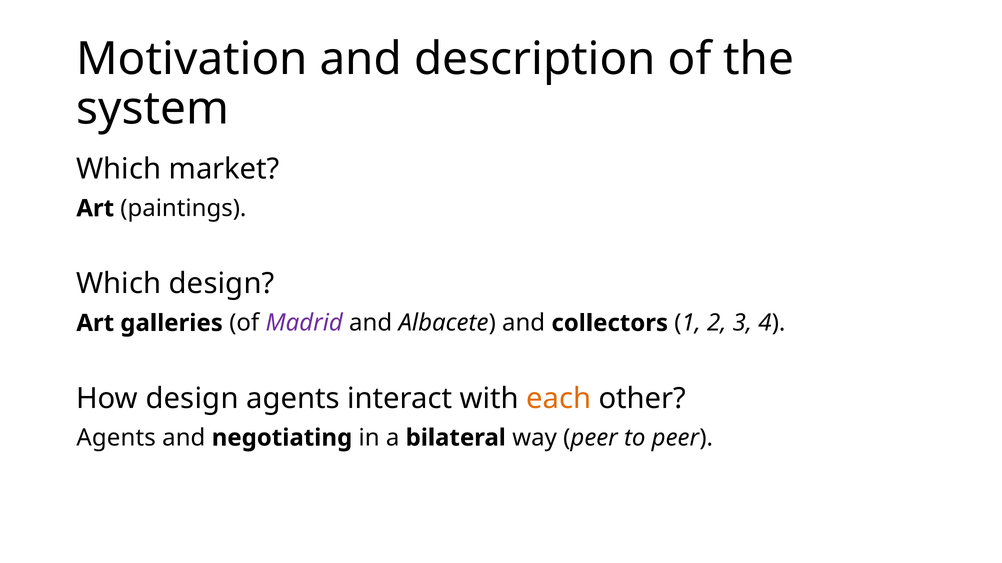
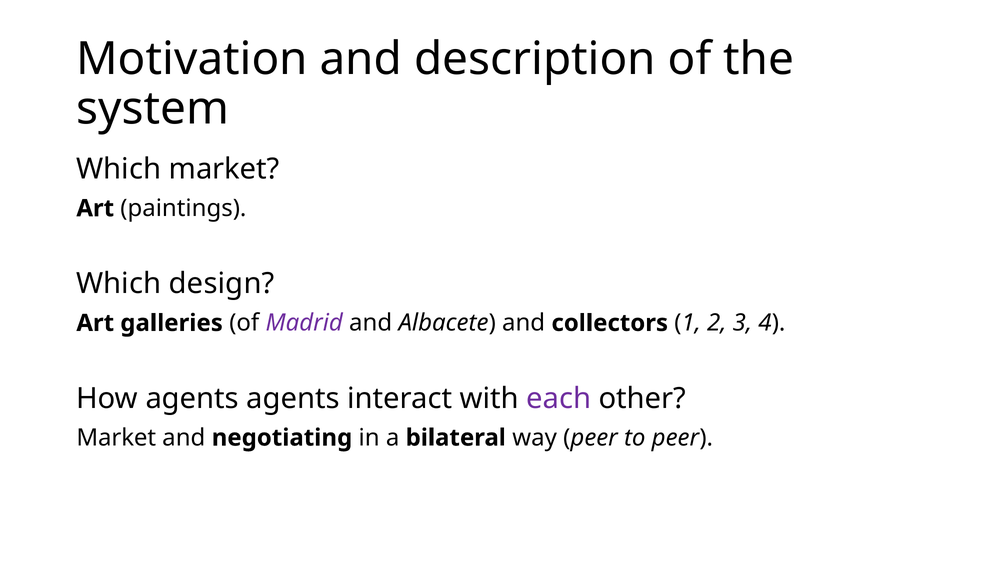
How design: design -> agents (192, 399)
each colour: orange -> purple (559, 399)
Agents: Agents -> Market (116, 438)
